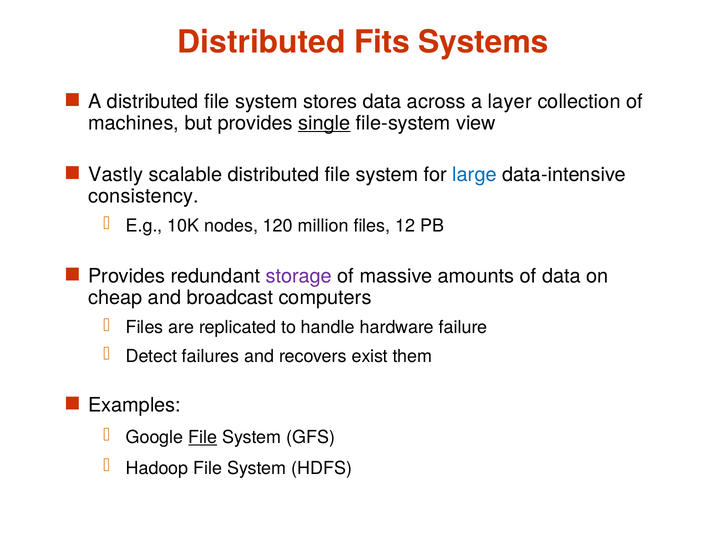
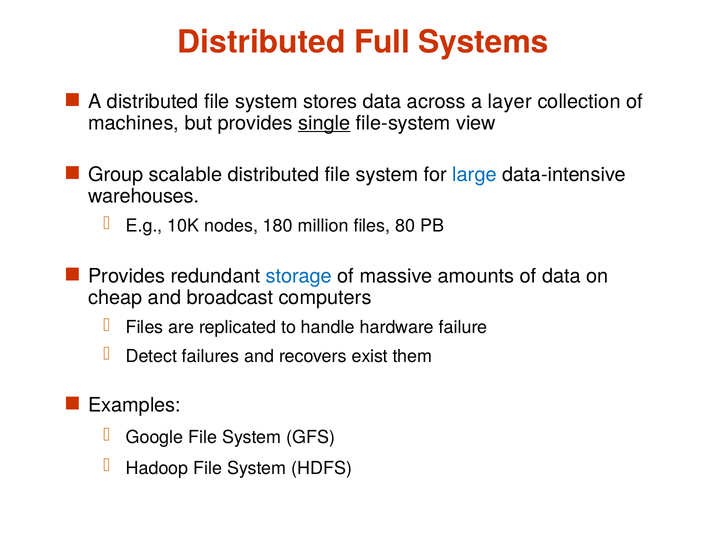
Fits: Fits -> Full (382, 42)
Vastly: Vastly -> Group (116, 174)
consistency: consistency -> warehouses (144, 196)
120: 120 -> 180 (278, 226)
12: 12 -> 80 (405, 226)
storage colour: purple -> blue (299, 276)
File underline: present -> none (203, 437)
